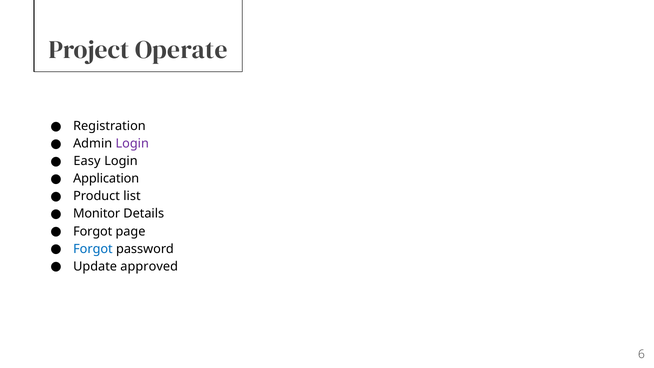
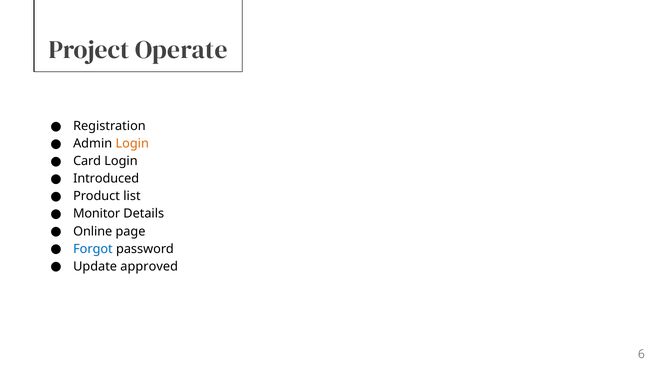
Login colour: purple -> orange (132, 144)
Easy: Easy -> Card (87, 161)
Application: Application -> Introduced (106, 179)
Forgot: Forgot -> Online (93, 231)
